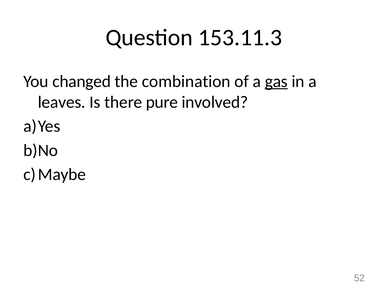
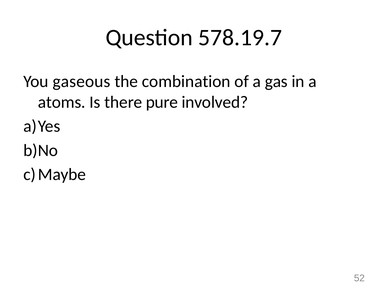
153.11.3: 153.11.3 -> 578.19.7 (240, 38)
changed: changed -> gaseous (81, 81)
gas underline: present -> none (276, 81)
leaves: leaves -> atoms (62, 102)
